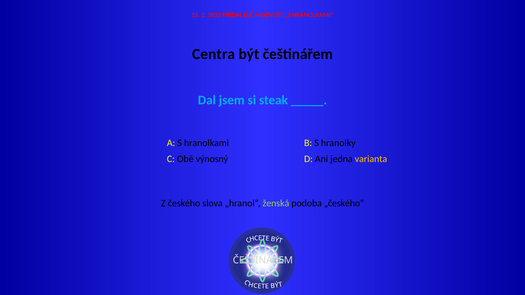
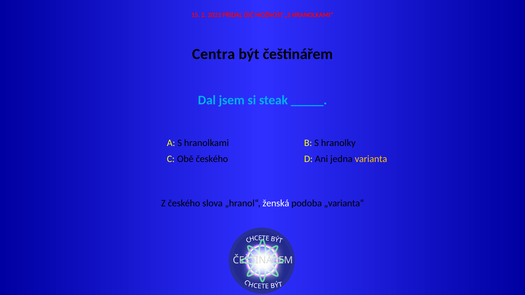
Obě výnosný: výnosný -> českého (212, 159)
ženská colour: light green -> white (276, 203)
„českého“: „českého“ -> „varianta“ (344, 203)
